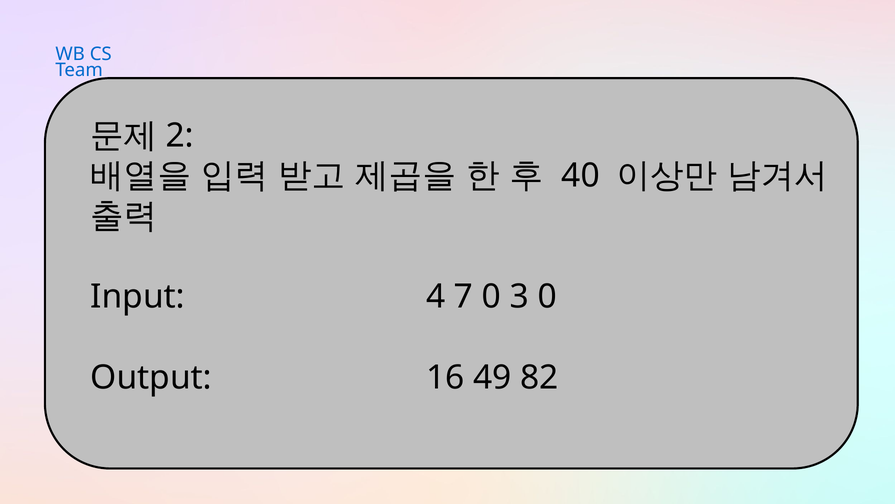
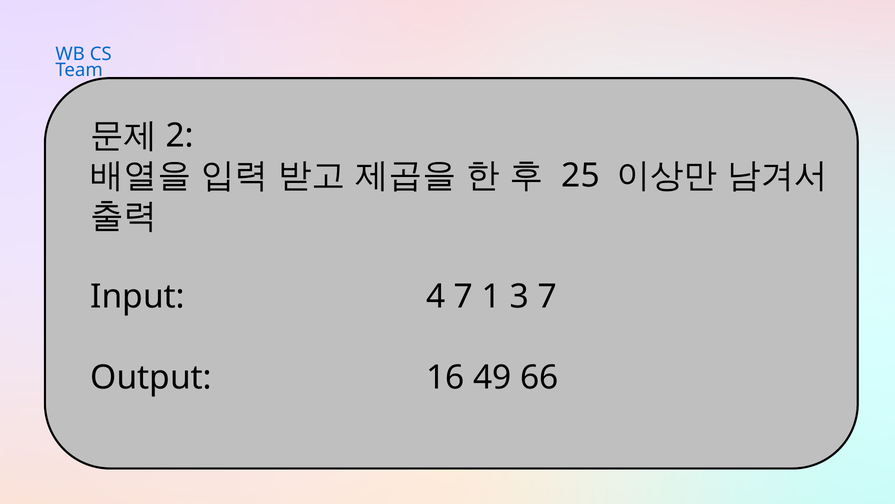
40: 40 -> 25 (581, 176)
7 0: 0 -> 1 (491, 297)
3 0: 0 -> 7 (547, 297)
82: 82 -> 66 (539, 377)
